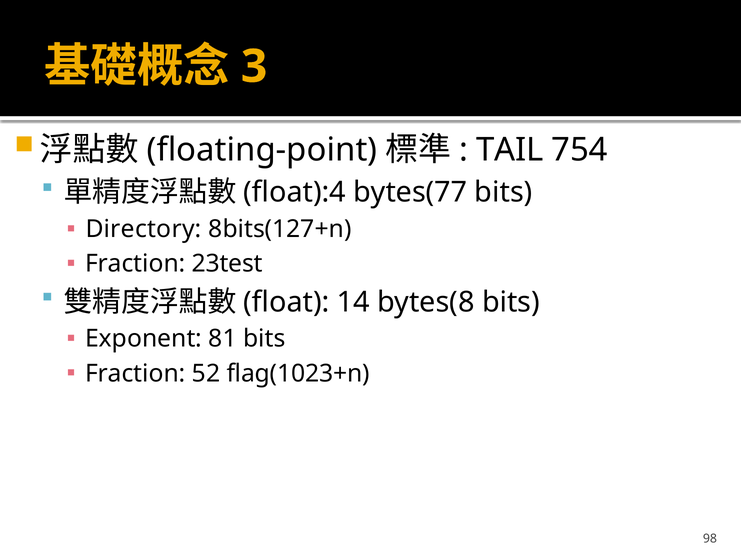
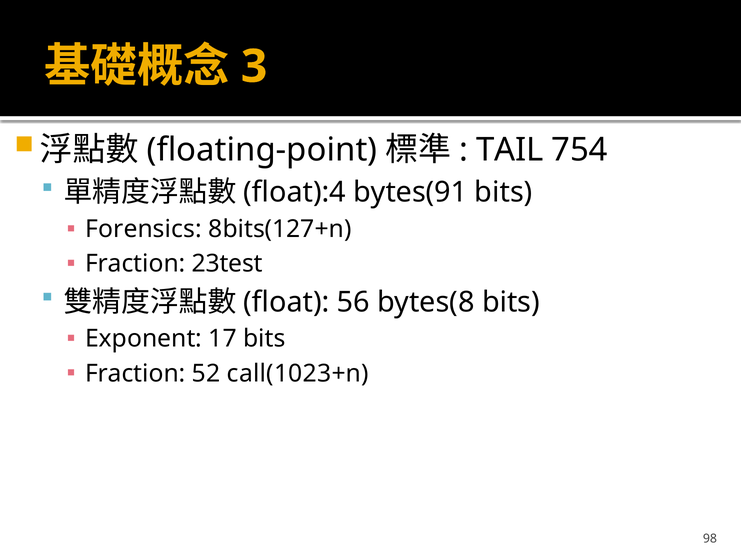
bytes(77: bytes(77 -> bytes(91 (410, 192)
Directory: Directory -> Forensics (144, 229)
14: 14 -> 56 (353, 302)
81: 81 -> 17 (223, 339)
flag(1023+n: flag(1023+n -> call(1023+n (298, 373)
